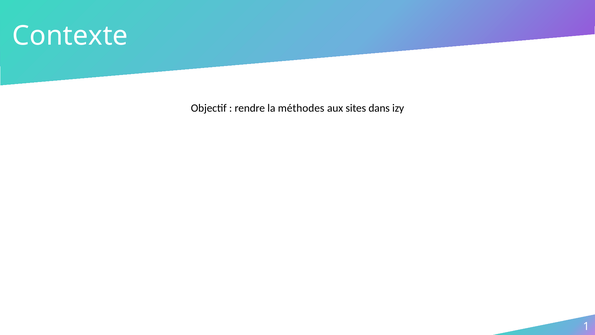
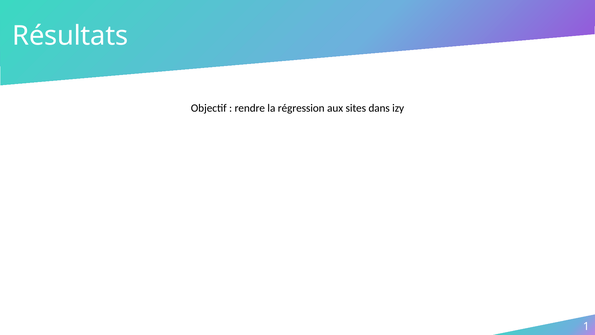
Contexte: Contexte -> Résultats (70, 36)
méthodes: méthodes -> régression (301, 108)
